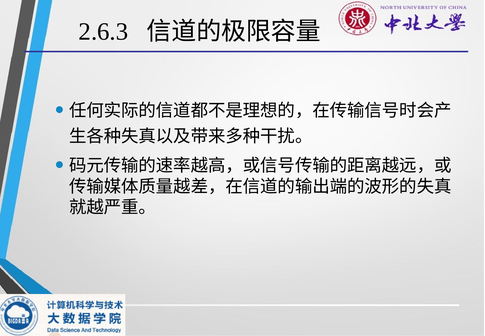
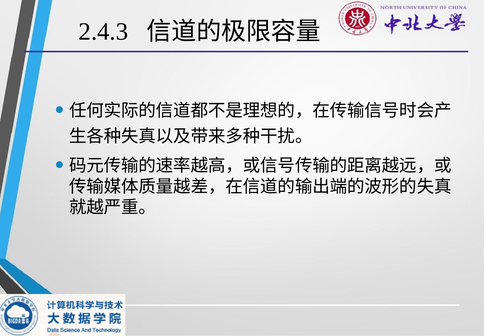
2.6.3: 2.6.3 -> 2.4.3 (103, 32)
